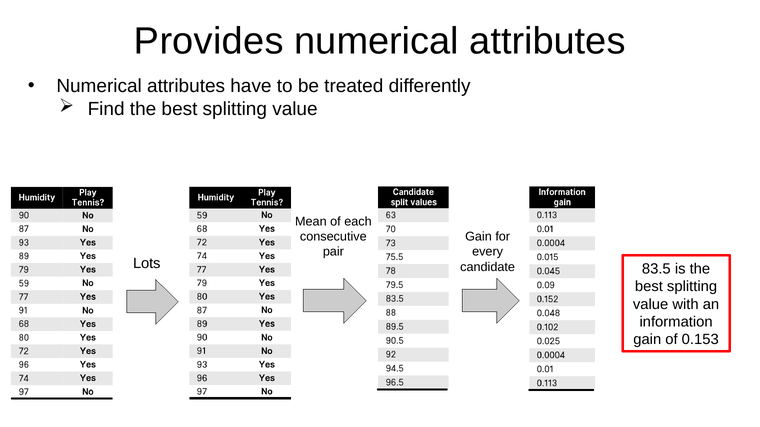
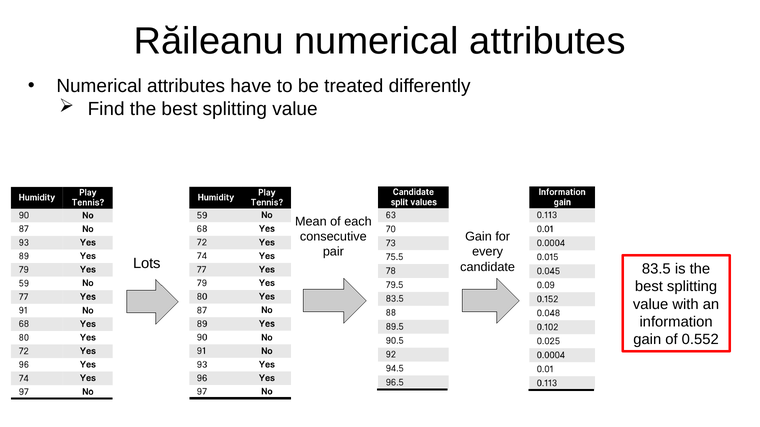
Provides: Provides -> Răileanu (209, 41)
0.153: 0.153 -> 0.552 (700, 340)
